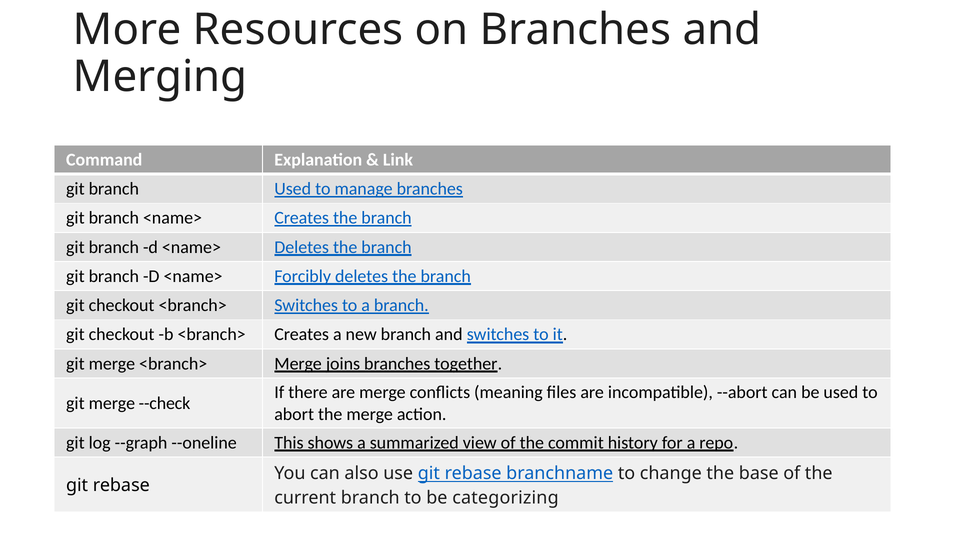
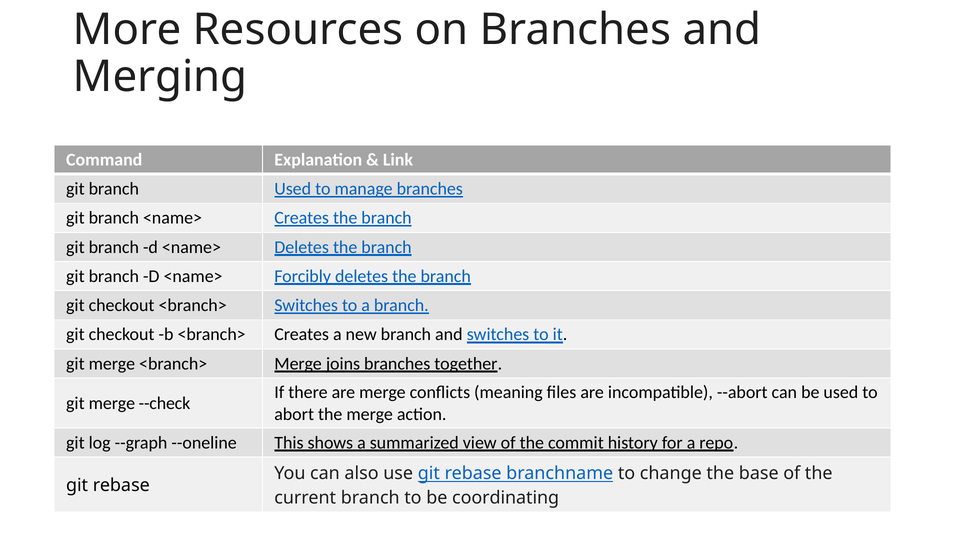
categorizing: categorizing -> coordinating (506, 497)
